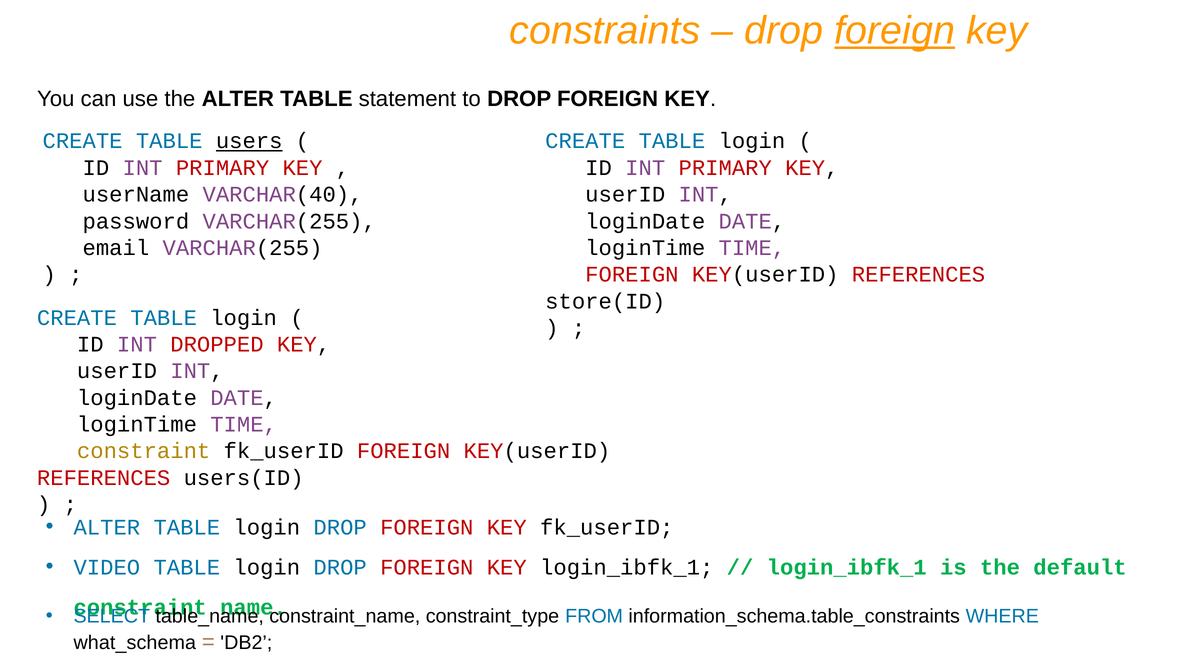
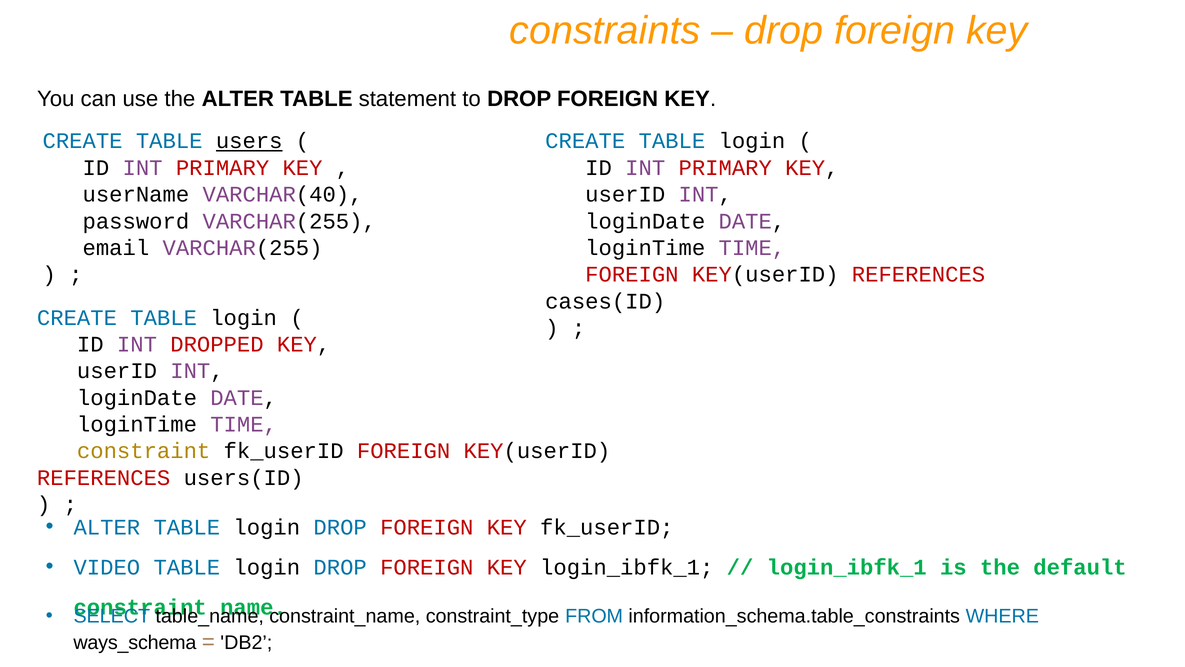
foreign underline: present -> none (895, 31)
store(ID: store(ID -> cases(ID (605, 301)
what_schema: what_schema -> ways_schema (135, 642)
